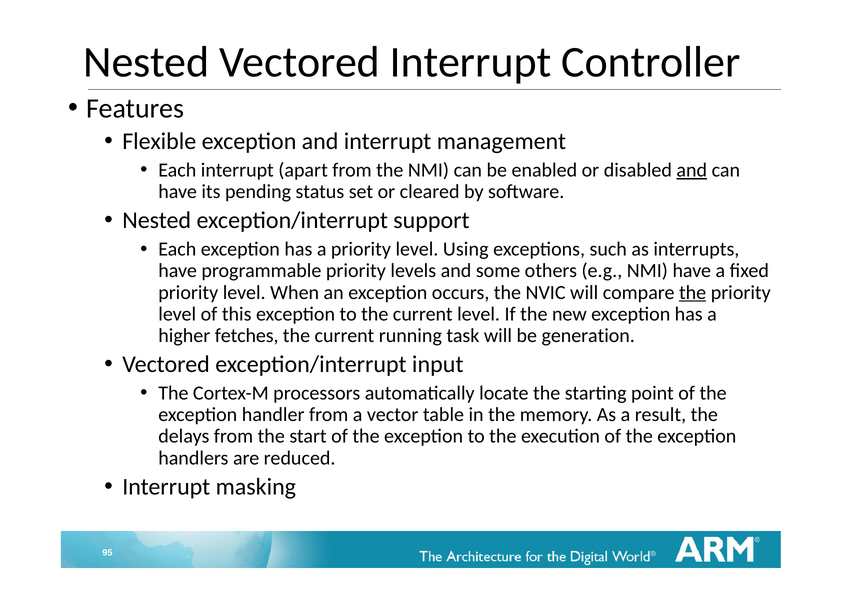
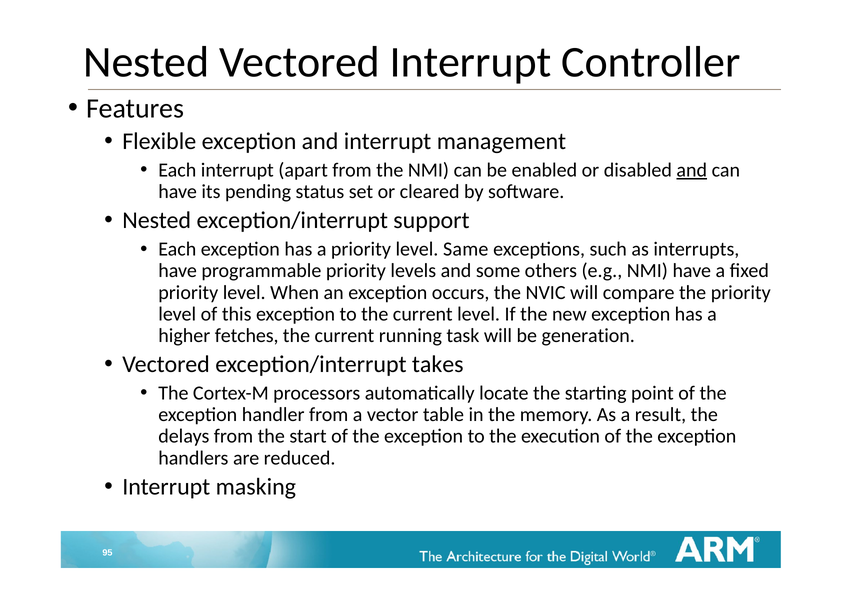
Using: Using -> Same (466, 249)
the underline: present -> none (693, 292)
input: input -> takes (438, 364)
